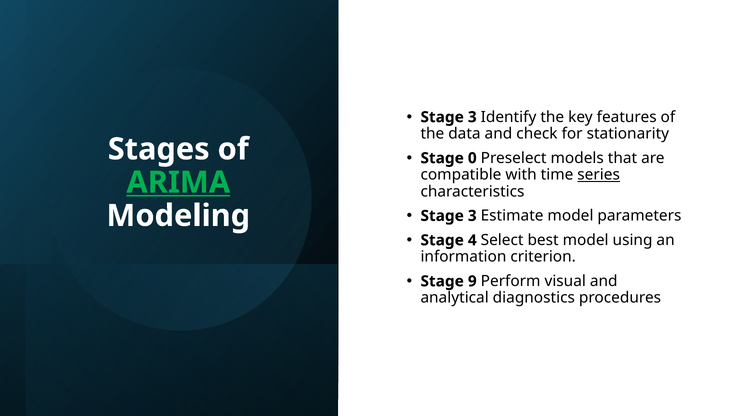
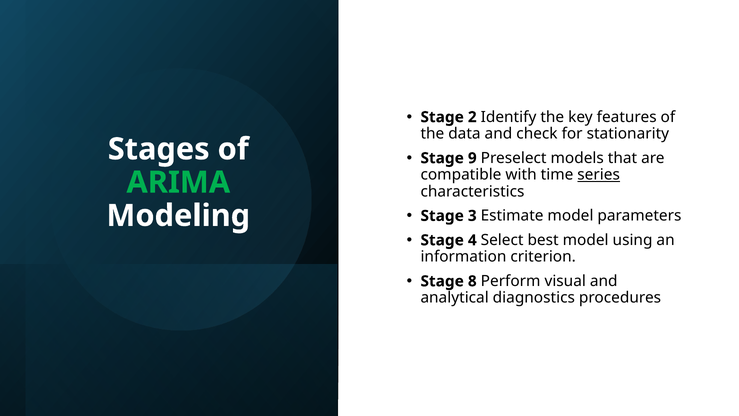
3: 3 -> 2 (472, 117)
0: 0 -> 9 (472, 158)
ARIMA underline: present -> none (178, 182)
9: 9 -> 8 (472, 281)
